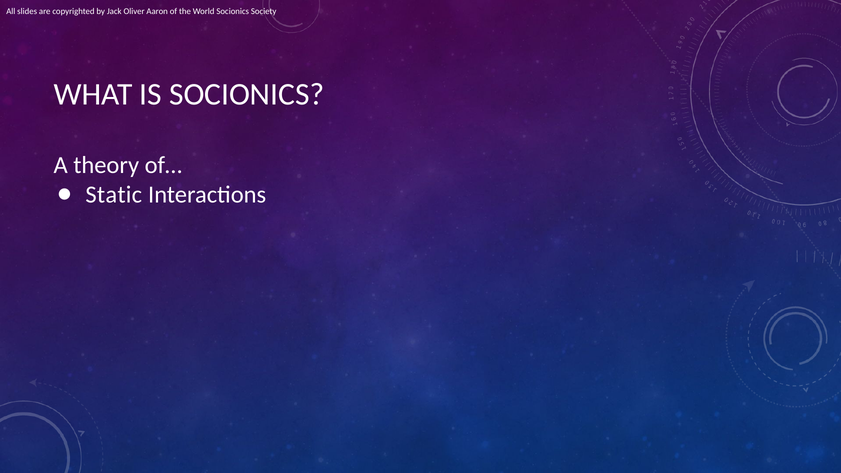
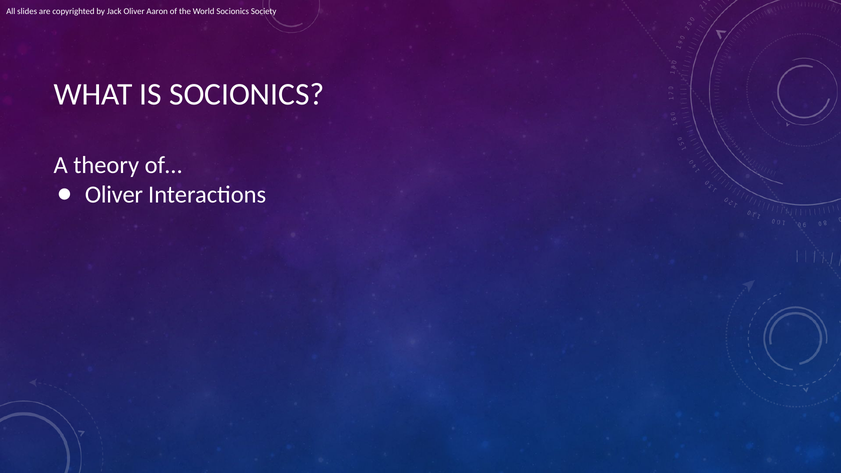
Static: Static -> Oliver (114, 195)
